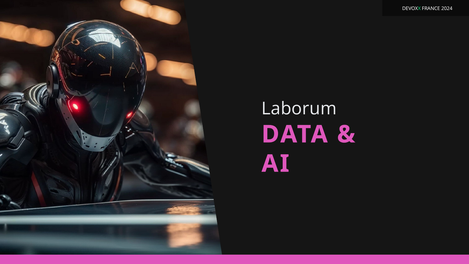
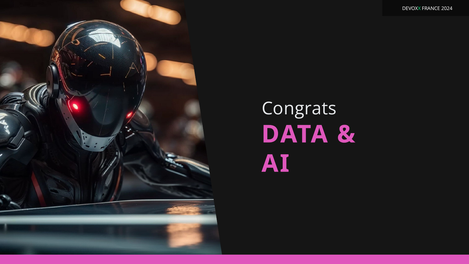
Laborum: Laborum -> Congrats (299, 109)
